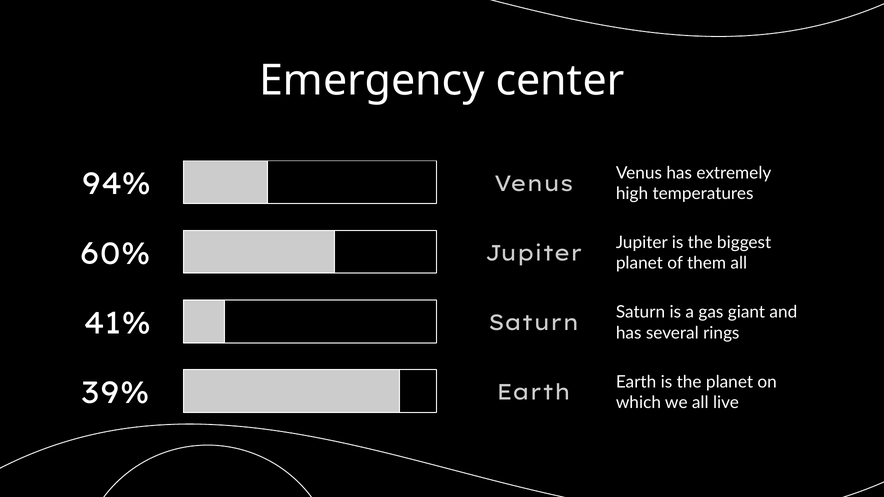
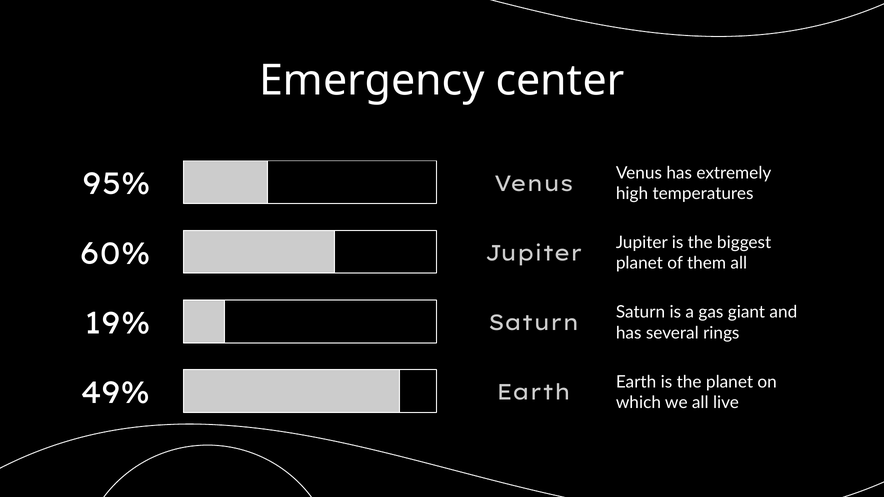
94%: 94% -> 95% (117, 184)
41%: 41% -> 19% (117, 324)
39%: 39% -> 49% (116, 393)
